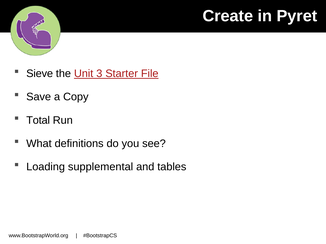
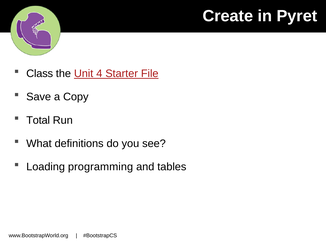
Sieve: Sieve -> Class (40, 74)
3: 3 -> 4 (99, 74)
supplemental: supplemental -> programming (101, 167)
